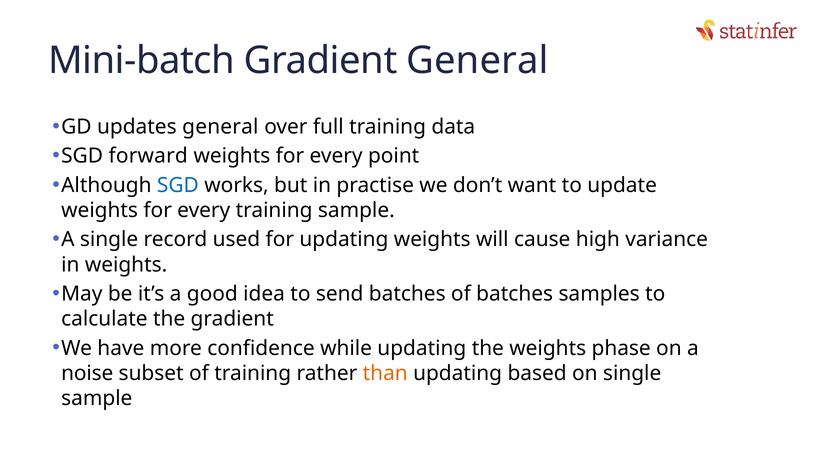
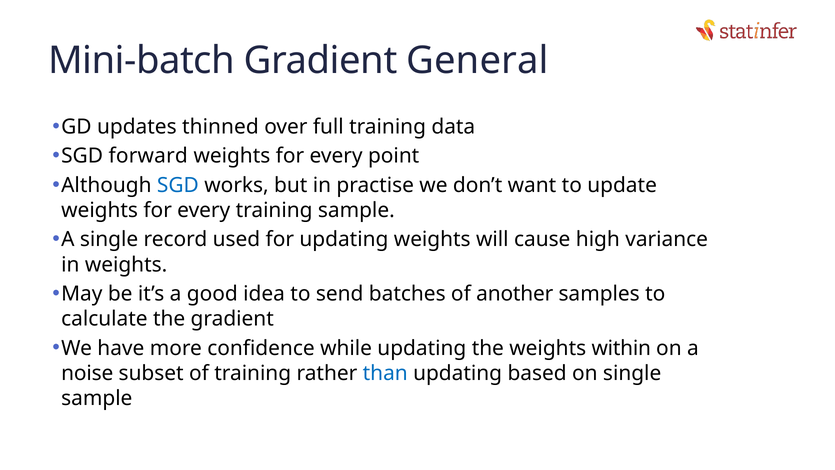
updates general: general -> thinned (220, 127)
of batches: batches -> another (515, 294)
phase: phase -> within (621, 348)
than colour: orange -> blue (385, 373)
